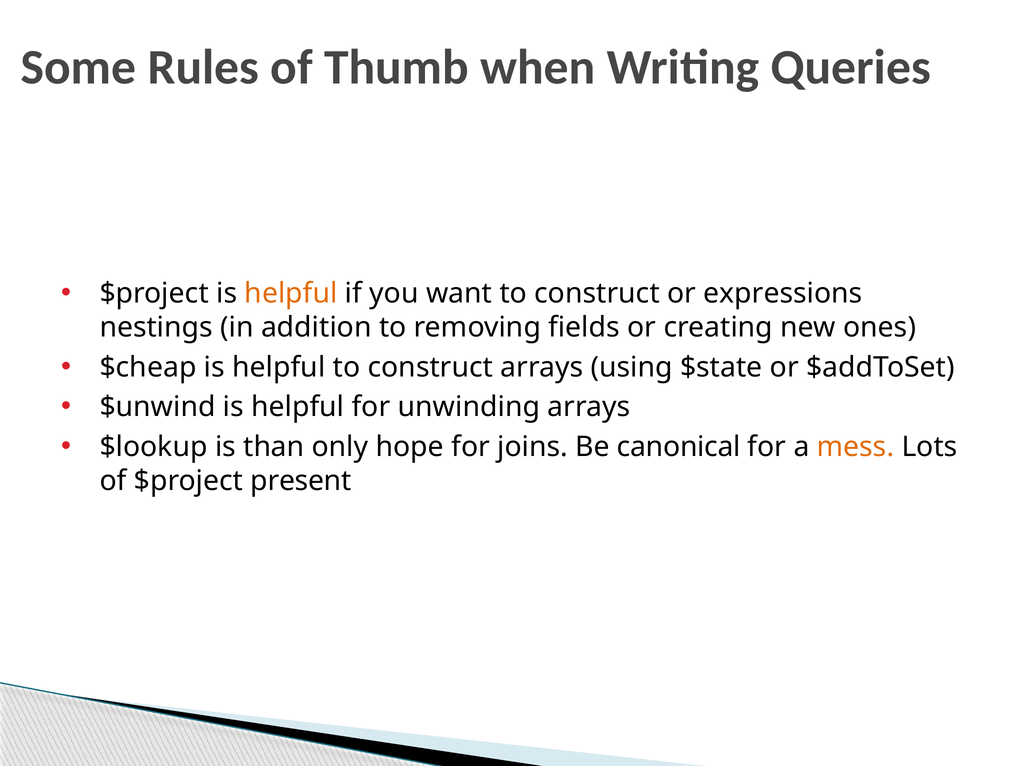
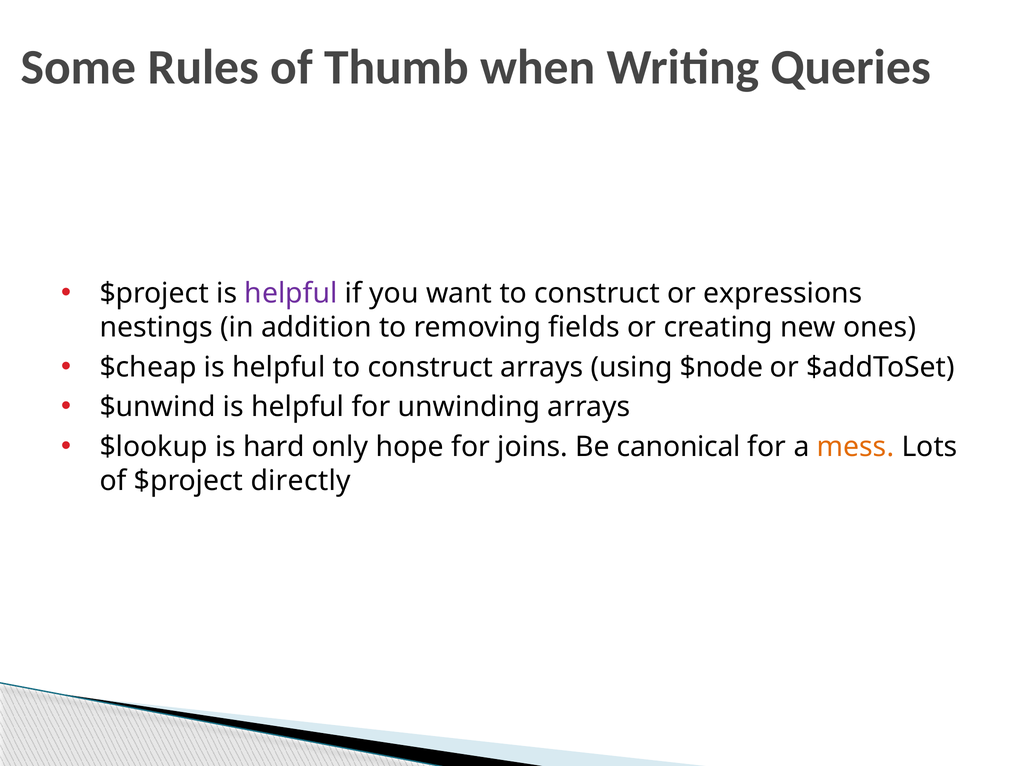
helpful colour: orange -> purple (291, 293)
$state: $state -> $node (721, 367)
than: than -> hard (274, 447)
present: present -> directly (301, 481)
